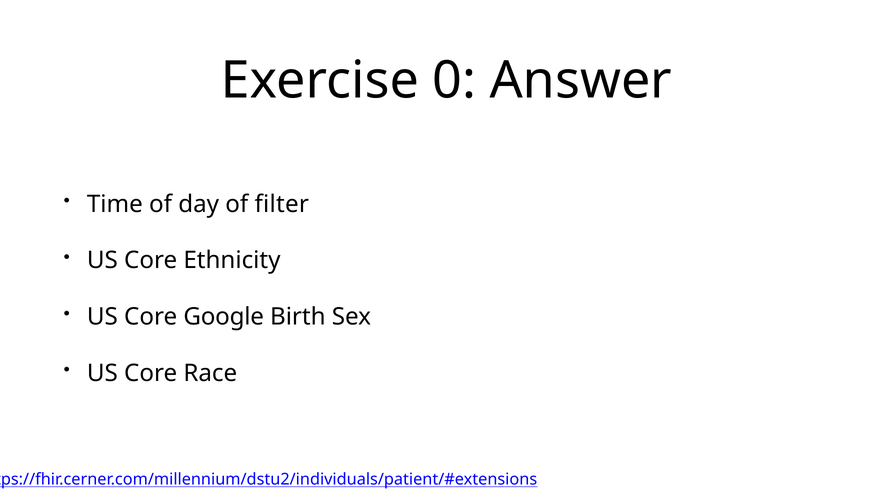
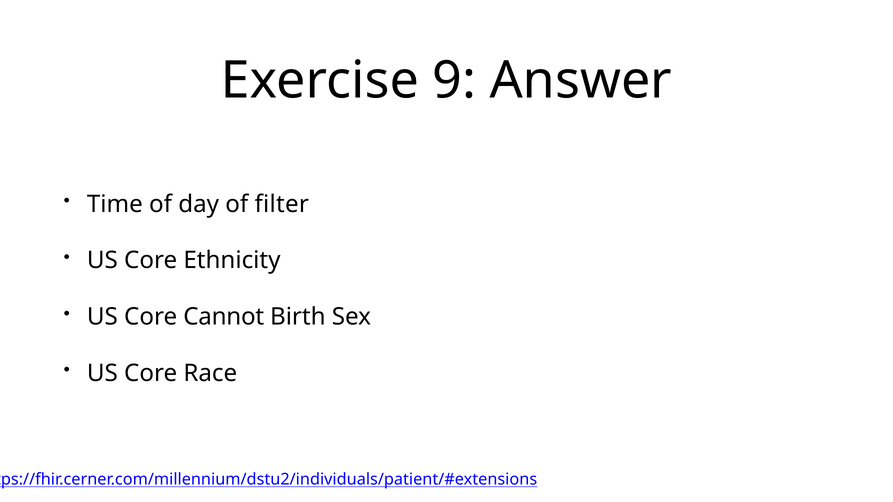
0: 0 -> 9 (454, 80)
Google: Google -> Cannot (224, 317)
